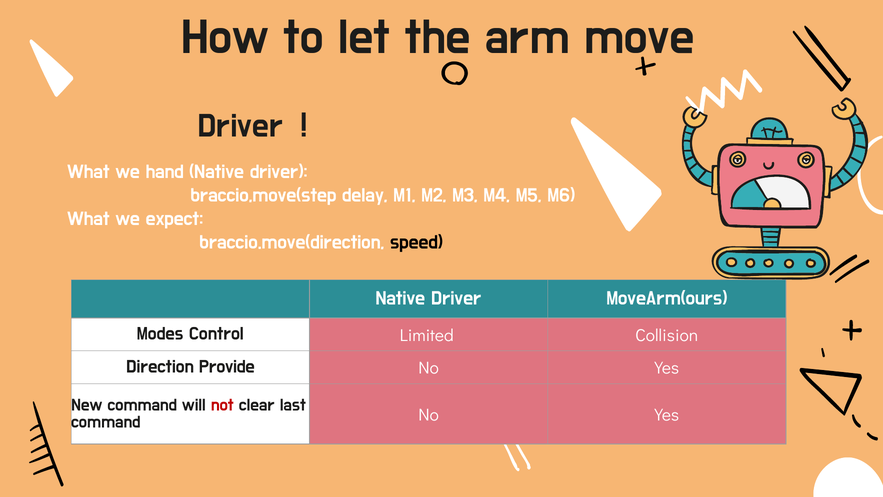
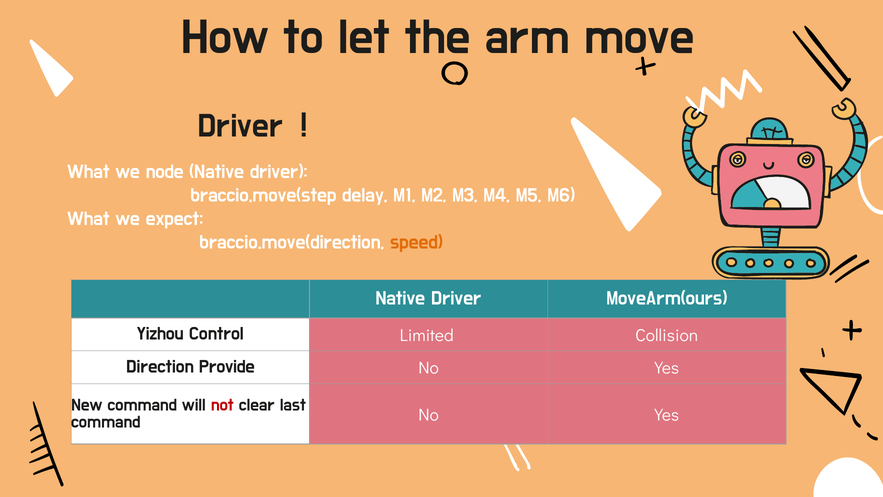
hand: hand -> node (165, 172)
speed colour: black -> orange (416, 242)
Modes: Modes -> Yizhou (160, 334)
